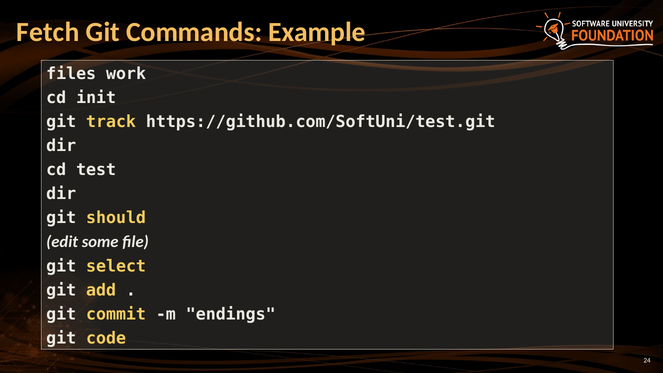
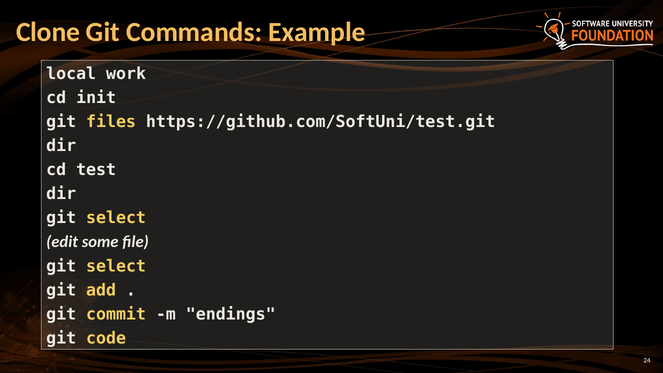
Fetch: Fetch -> Clone (48, 32)
files: files -> local (71, 74)
track: track -> files (111, 122)
should: should -> select (116, 218)
